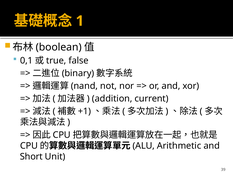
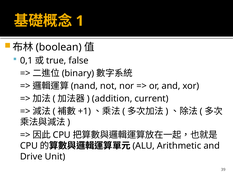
Short: Short -> Drive (31, 156)
